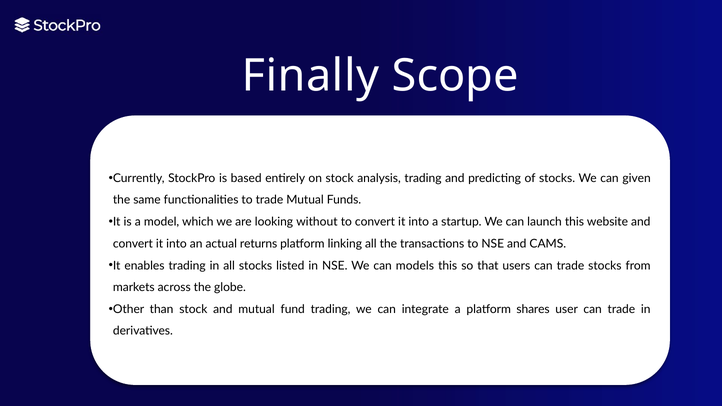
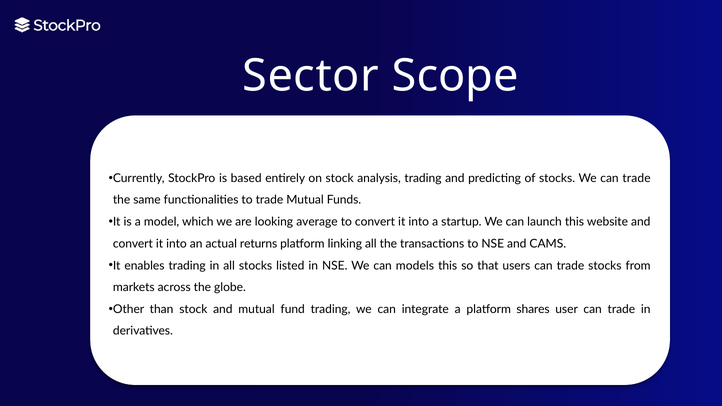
Finally: Finally -> Sector (310, 76)
We can given: given -> trade (637, 178)
without: without -> average (317, 222)
